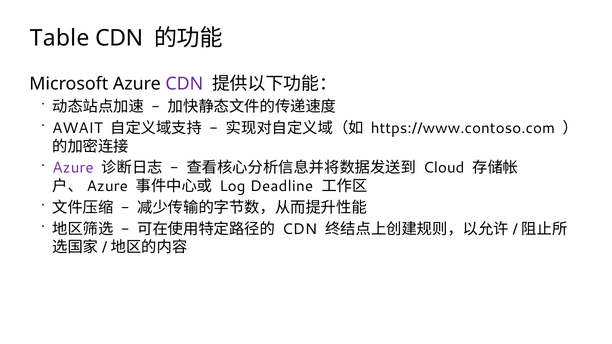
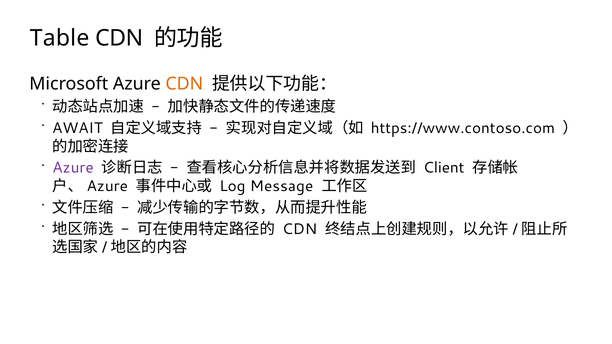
CDN colour: purple -> orange (184, 84)
Cloud: Cloud -> Client (444, 168)
Deadline: Deadline -> Message (282, 186)
